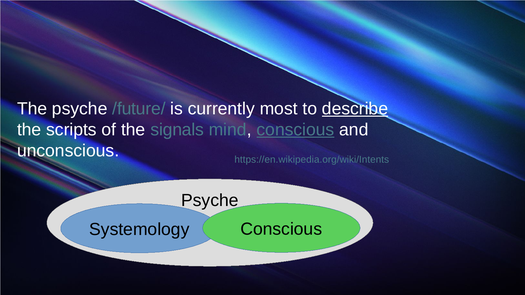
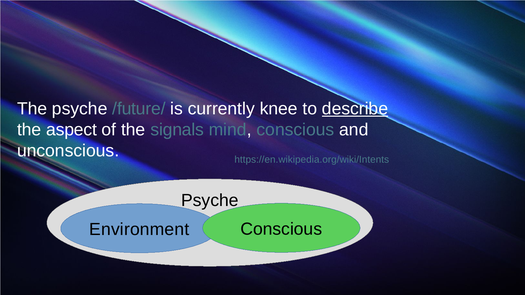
most: most -> knee (279, 109)
scripts: scripts -> aspect (72, 130)
conscious underline: present -> none (295, 130)
Systemology: Systemology -> Environment (139, 230)
